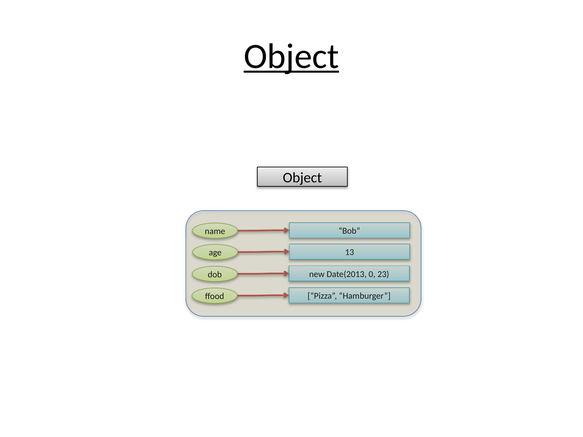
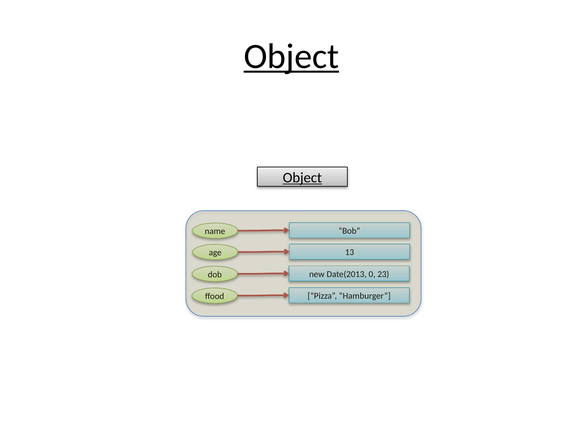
Object underline: none -> present (302, 178)
